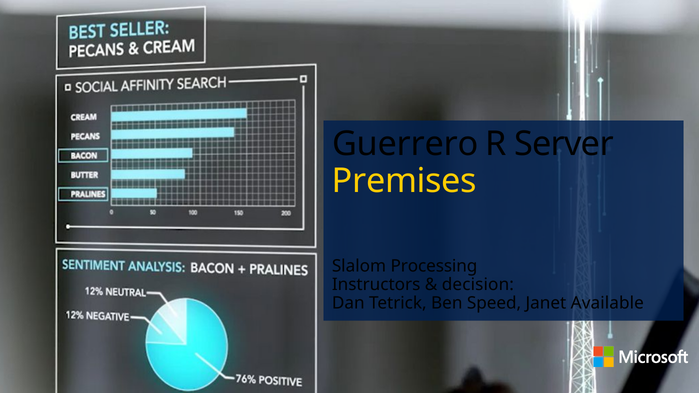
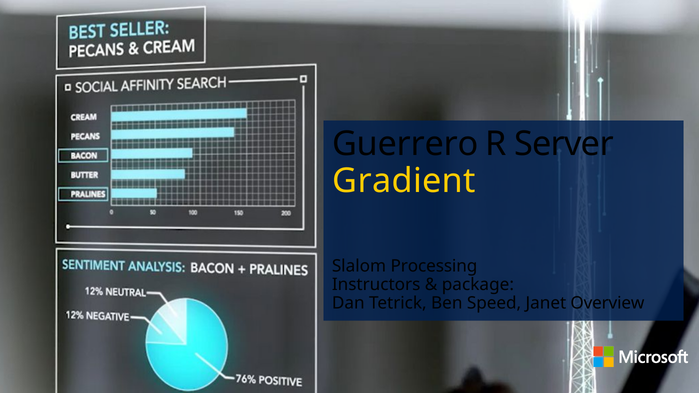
Premises: Premises -> Gradient (404, 181)
decision: decision -> package (478, 285)
Available: Available -> Overview (607, 303)
